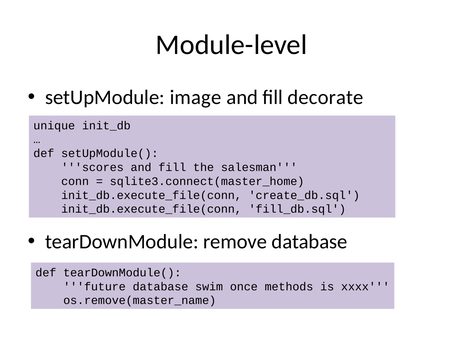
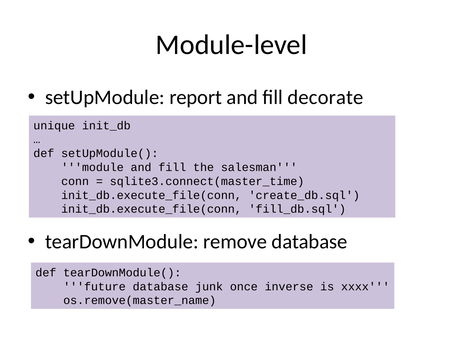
image: image -> report (196, 97)
scores: scores -> module (92, 167)
sqlite3.connect(master_home: sqlite3.connect(master_home -> sqlite3.connect(master_time (207, 181)
swim: swim -> junk (209, 286)
methods: methods -> inverse (289, 286)
